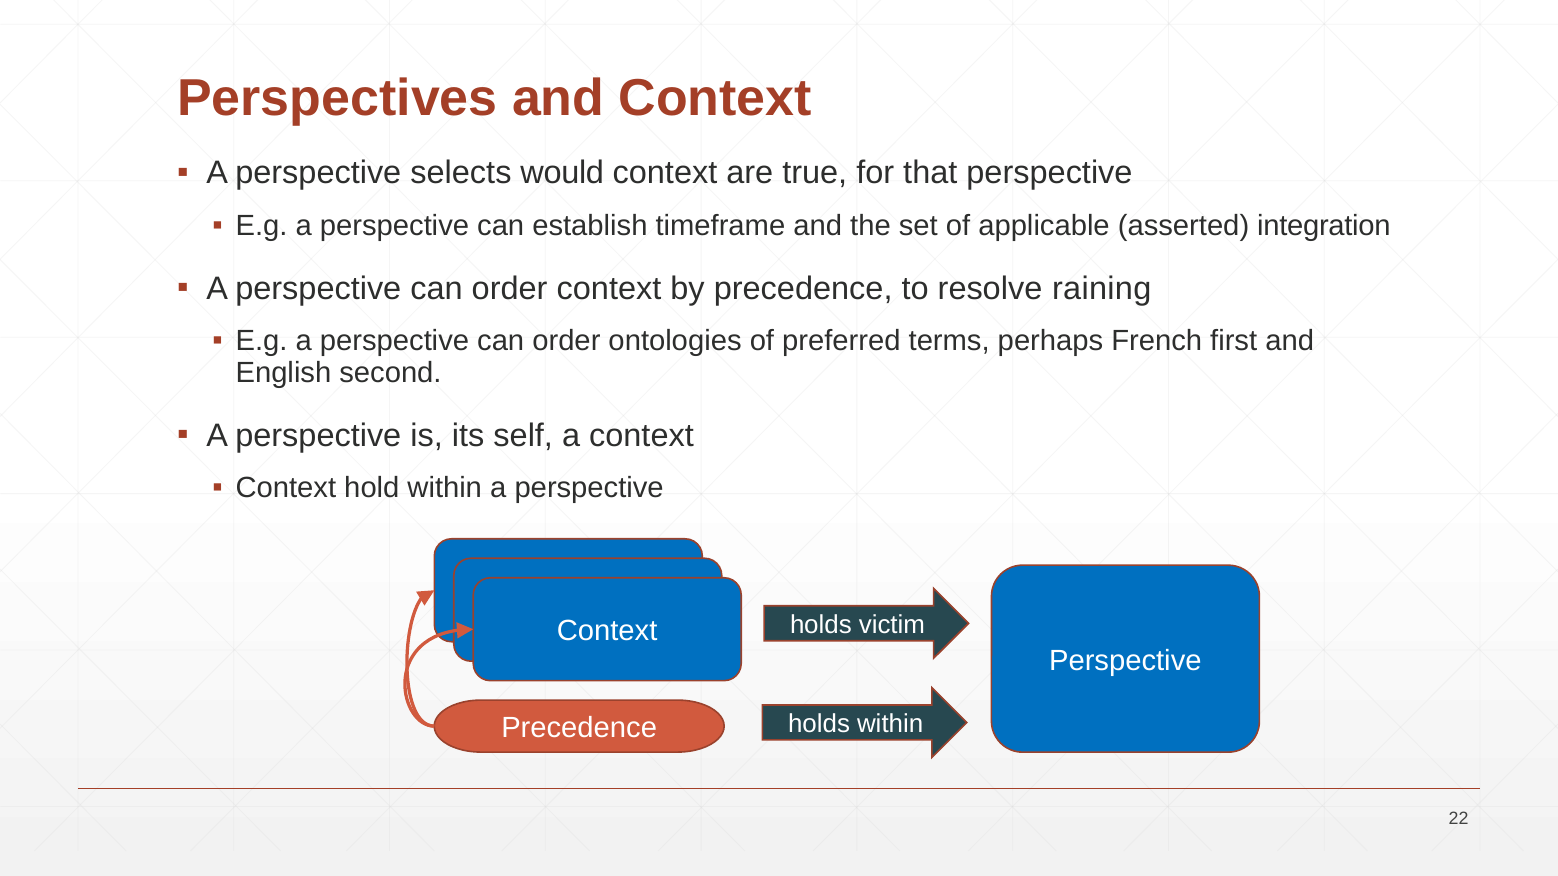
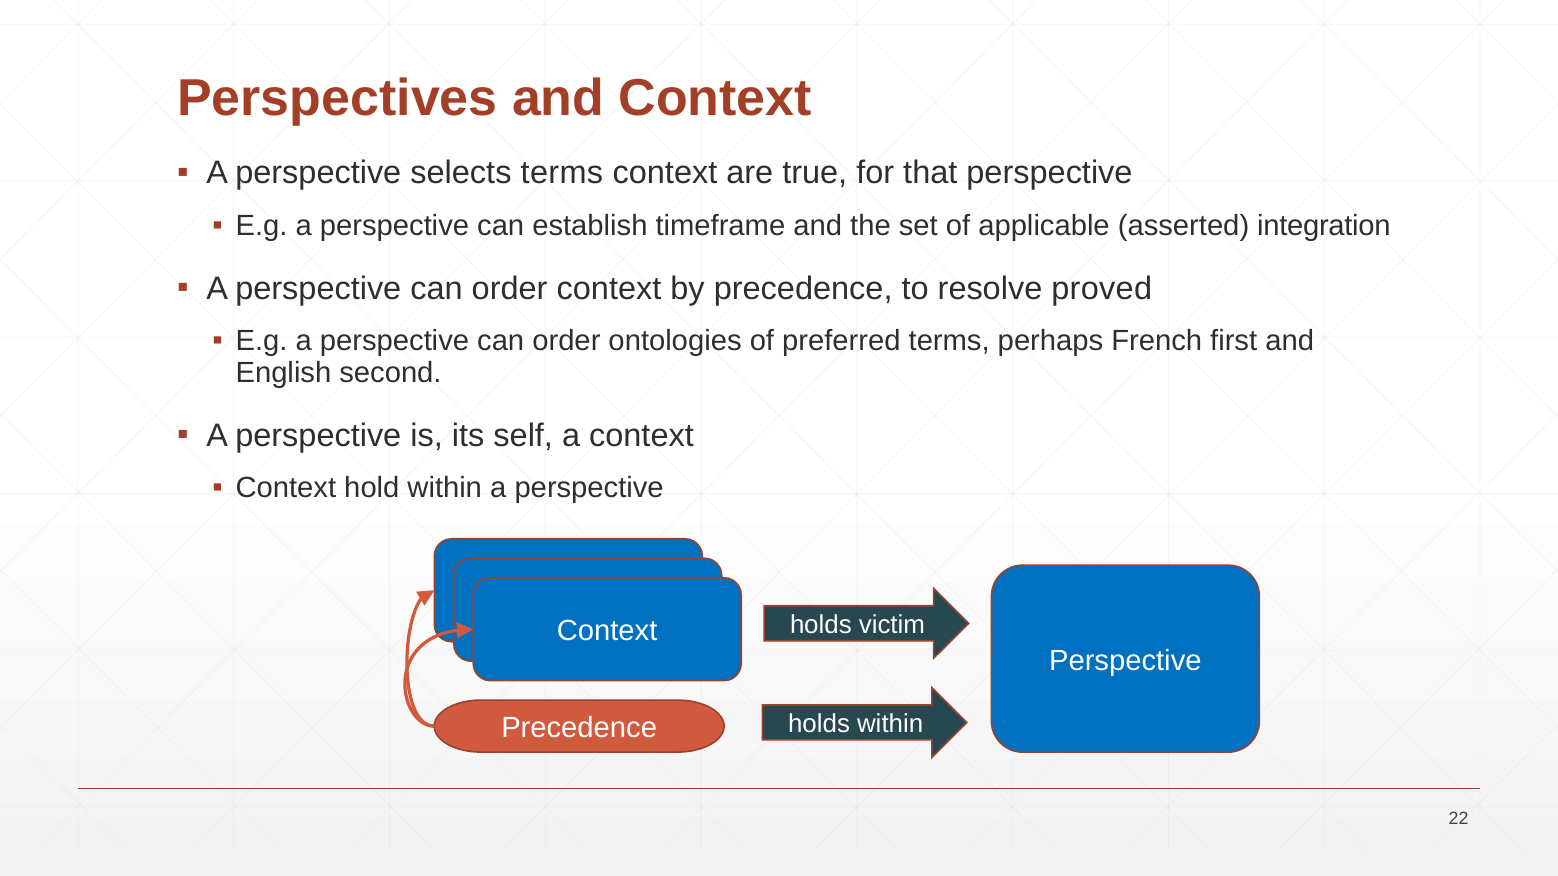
selects would: would -> terms (562, 173)
raining: raining -> proved (1102, 289)
